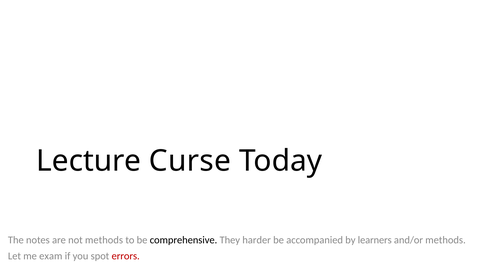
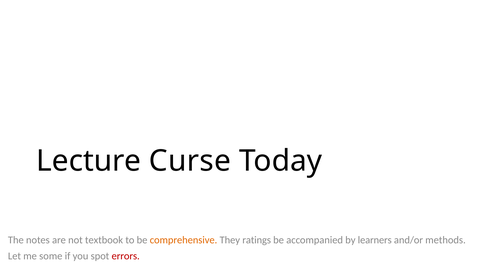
not methods: methods -> textbook (104, 240)
comprehensive colour: black -> orange (184, 240)
harder: harder -> ratings (257, 240)
exam: exam -> some (51, 256)
